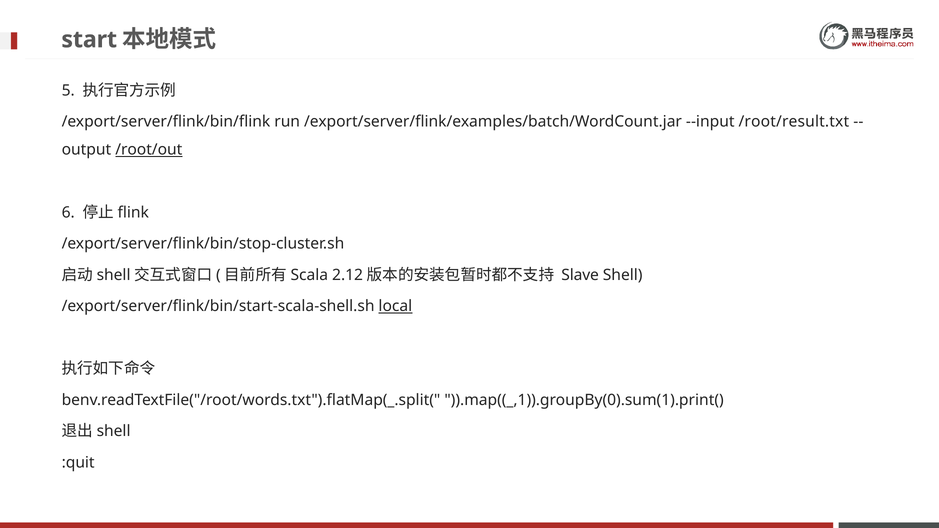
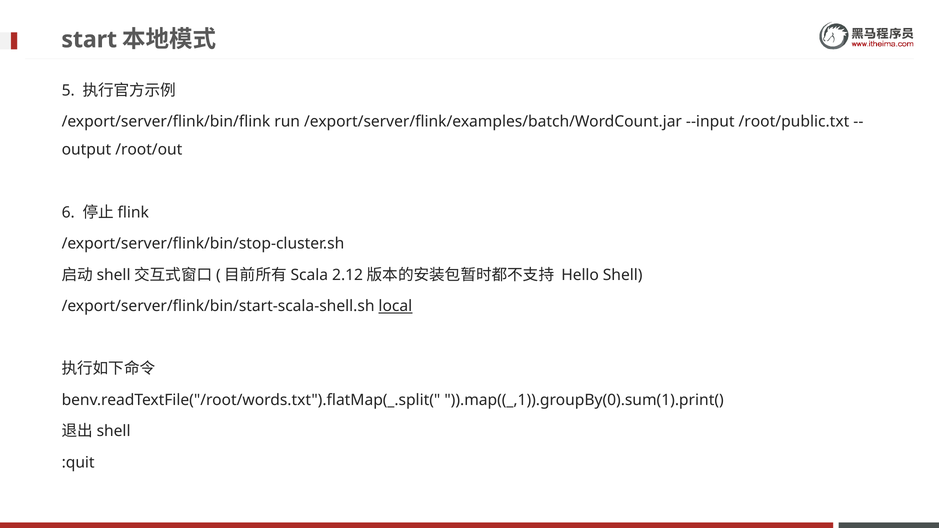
/root/result.txt: /root/result.txt -> /root/public.txt (794, 122)
/root/out underline: present -> none (149, 150)
Slave: Slave -> Hello (580, 275)
